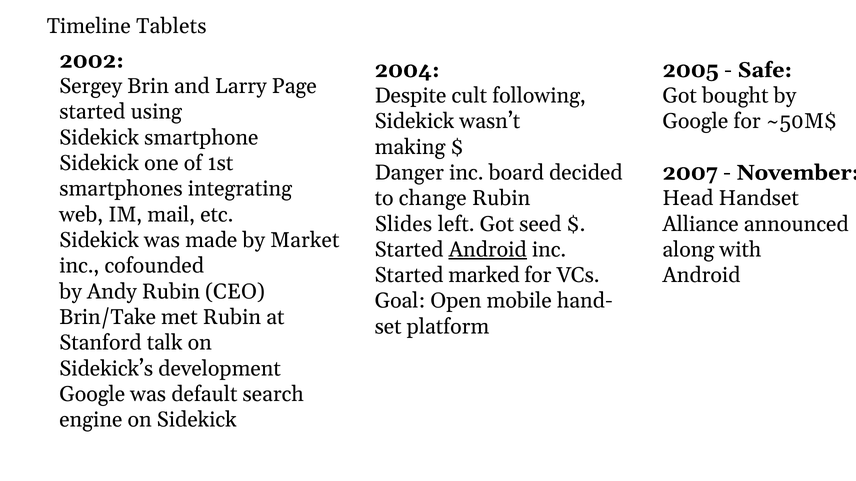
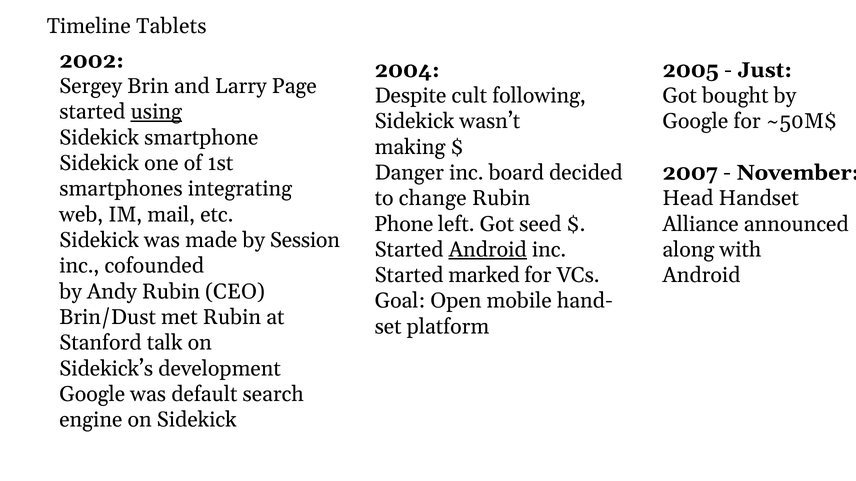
Safe: Safe -> Just (765, 70)
using underline: none -> present (156, 112)
Slides: Slides -> Phone (404, 224)
Market: Market -> Session (305, 240)
Brin/Take: Brin/Take -> Brin/Dust (108, 317)
